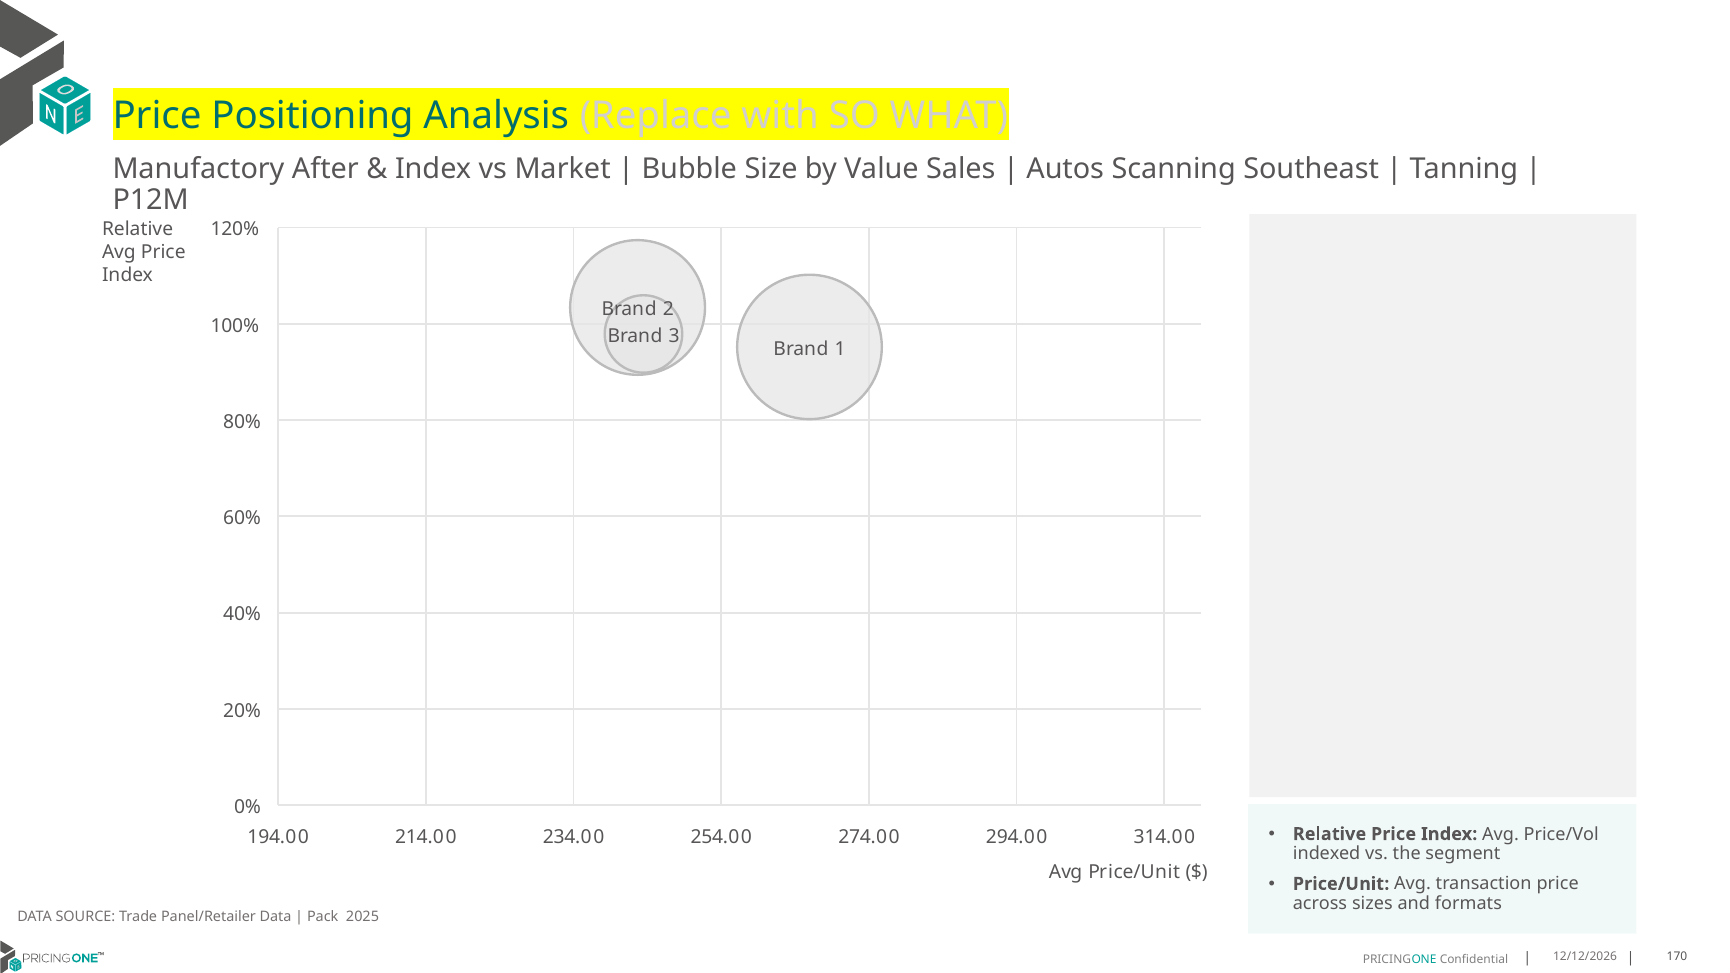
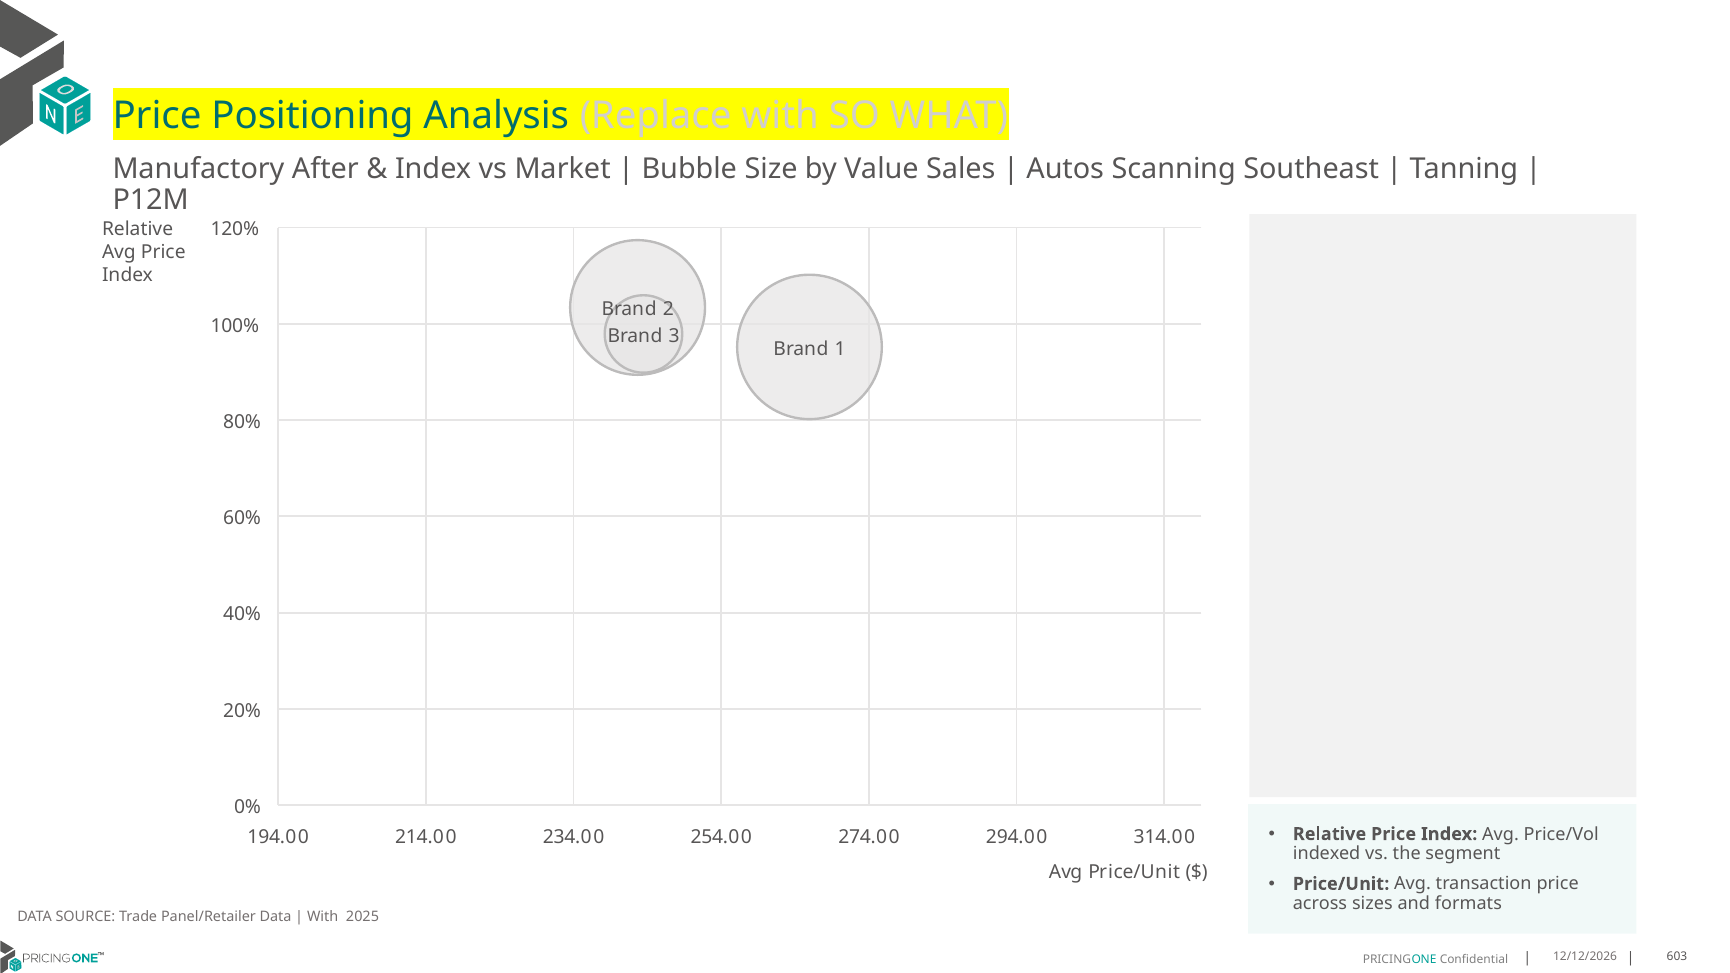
Pack: Pack -> With (323, 917)
170: 170 -> 603 (1677, 957)
